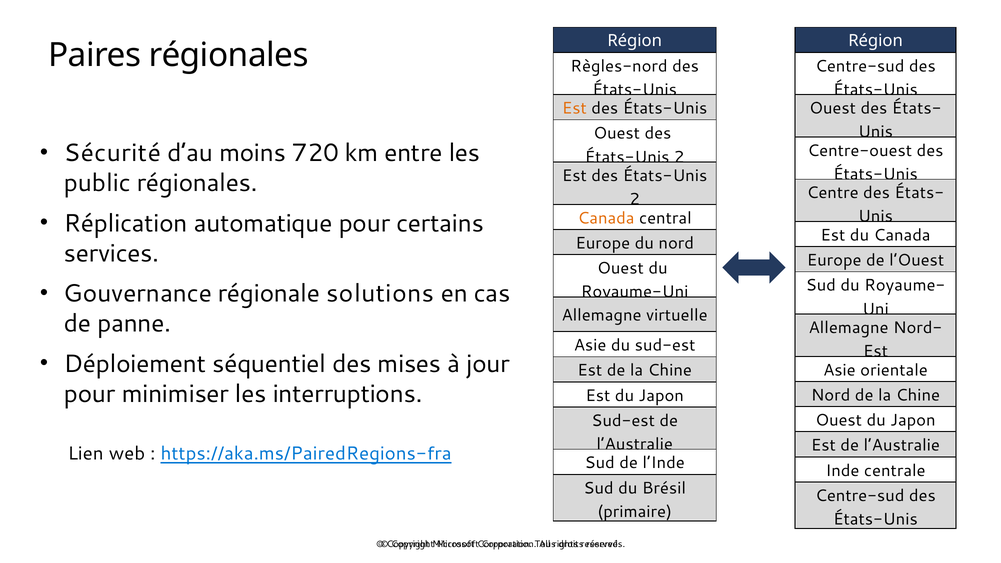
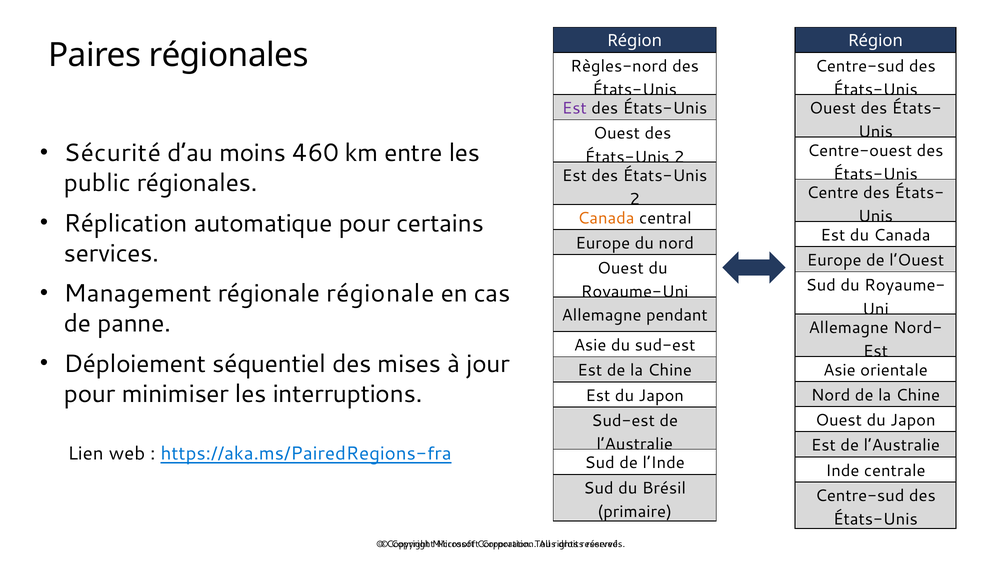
Est colour: orange -> purple (574, 108)
720: 720 -> 460 (315, 153)
Gouvernance: Gouvernance -> Management (138, 294)
régionale solutions: solutions -> régionale (380, 294)
virtuelle: virtuelle -> pendant (677, 315)
